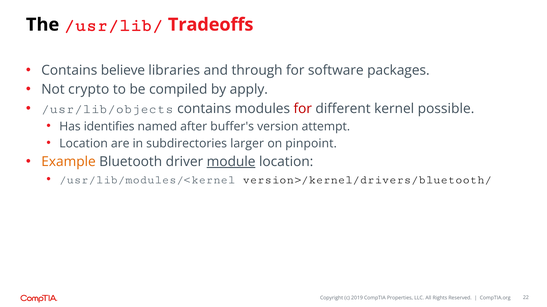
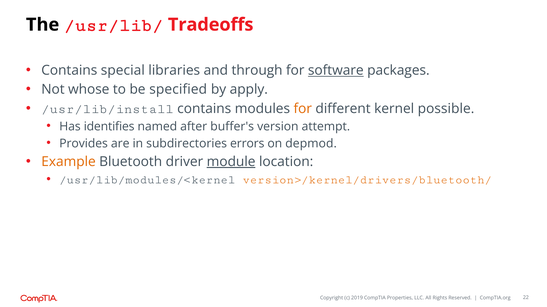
believe: believe -> special (123, 71)
software underline: none -> present (336, 71)
crypto: crypto -> whose (89, 90)
compiled: compiled -> specified (178, 90)
/usr/lib/objects: /usr/lib/objects -> /usr/lib/install (107, 109)
for colour: red -> orange (303, 109)
Location: Location -> Provides (84, 144)
larger: larger -> errors (247, 144)
pinpoint: pinpoint -> depmod (311, 144)
version>/kernel/drivers/bluetooth/ colour: black -> orange (367, 180)
